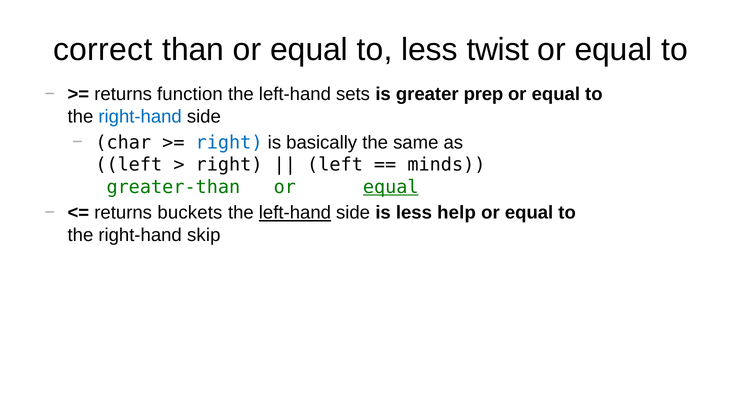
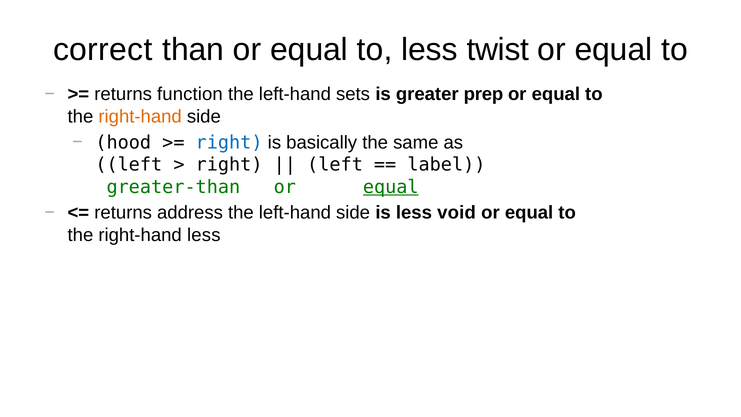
right-hand colour: blue -> orange (140, 116)
char: char -> hood (123, 142)
minds: minds -> label (446, 165)
buckets: buckets -> address (190, 213)
left-hand underline: present -> none (295, 213)
help: help -> void (457, 213)
right-hand skip: skip -> less (204, 235)
